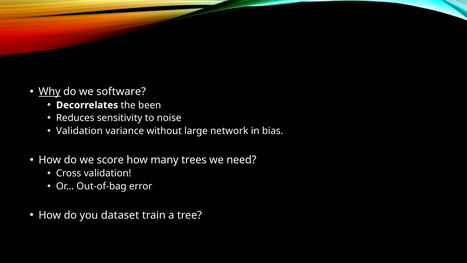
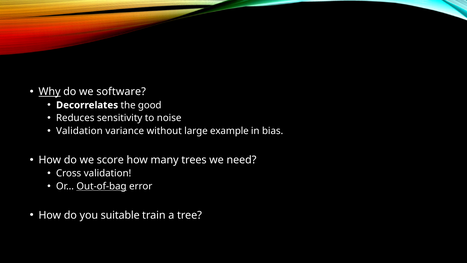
been: been -> good (150, 105)
network: network -> example (229, 131)
Out-of-bag underline: none -> present (102, 186)
dataset: dataset -> suitable (120, 215)
